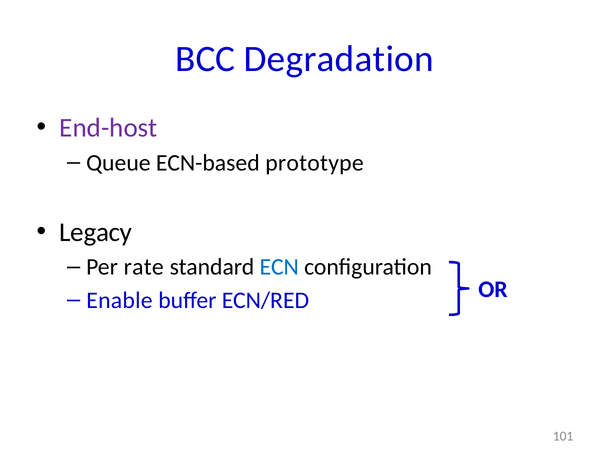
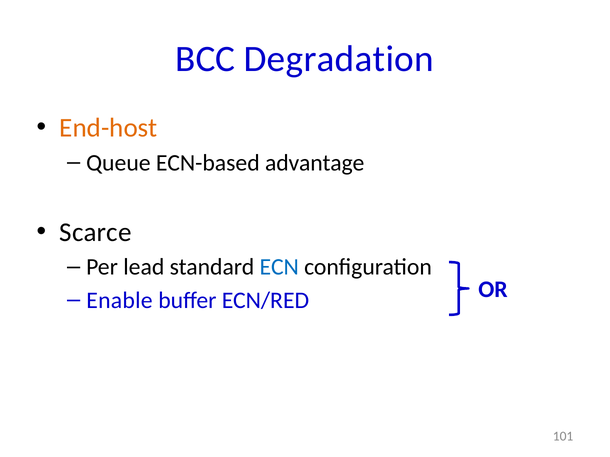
End-host colour: purple -> orange (108, 128)
prototype: prototype -> advantage (315, 163)
Legacy: Legacy -> Scarce (96, 232)
rate: rate -> lead (144, 267)
